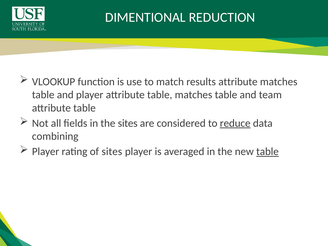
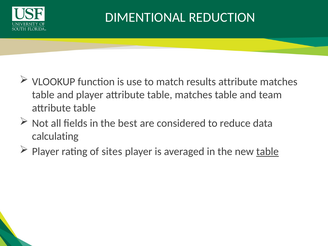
the sites: sites -> best (128, 123)
reduce underline: present -> none (235, 123)
combining: combining -> calculating (55, 136)
